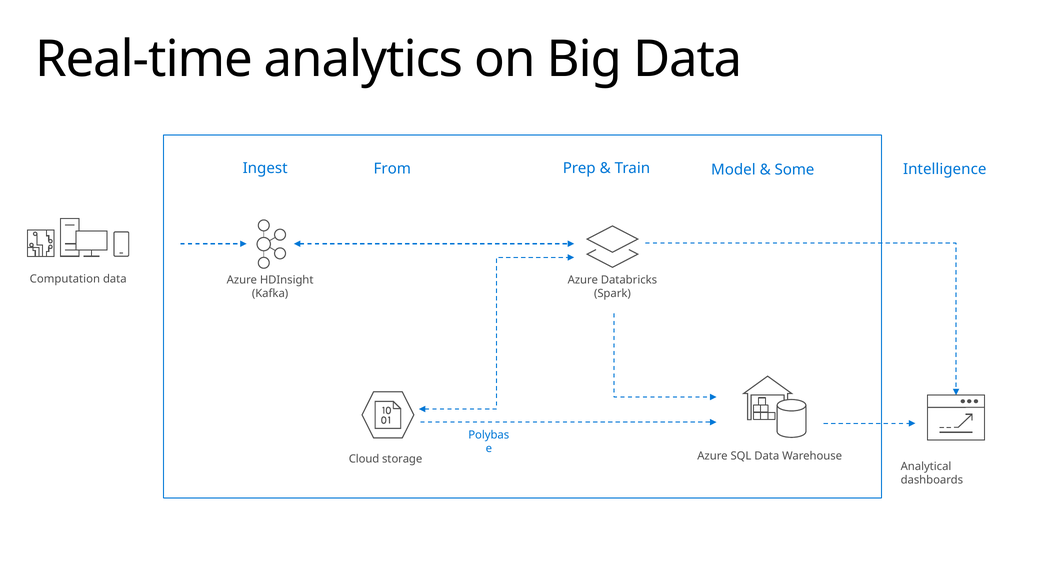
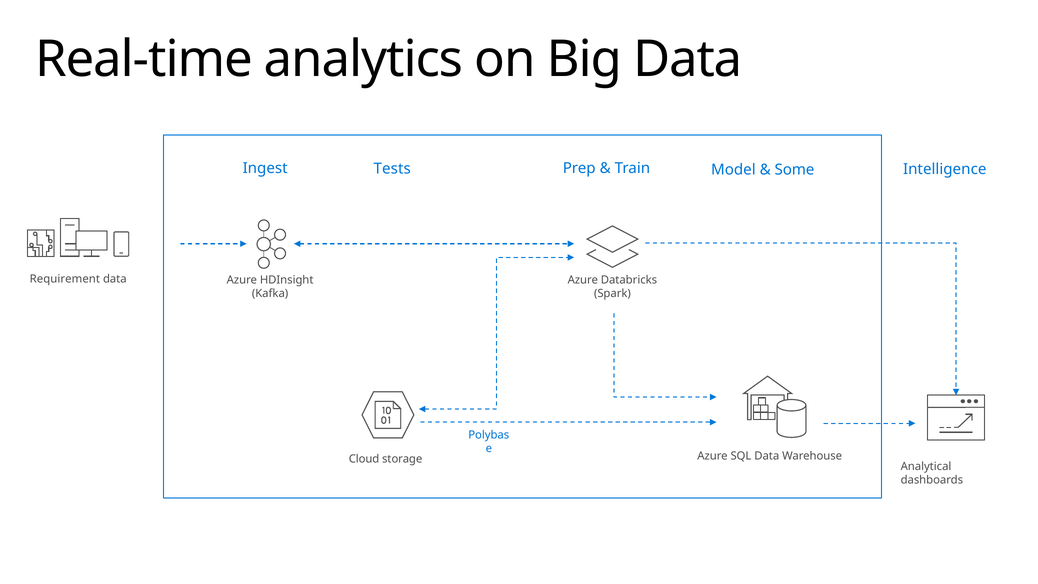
From: From -> Tests (392, 169)
Computation: Computation -> Requirement (65, 279)
